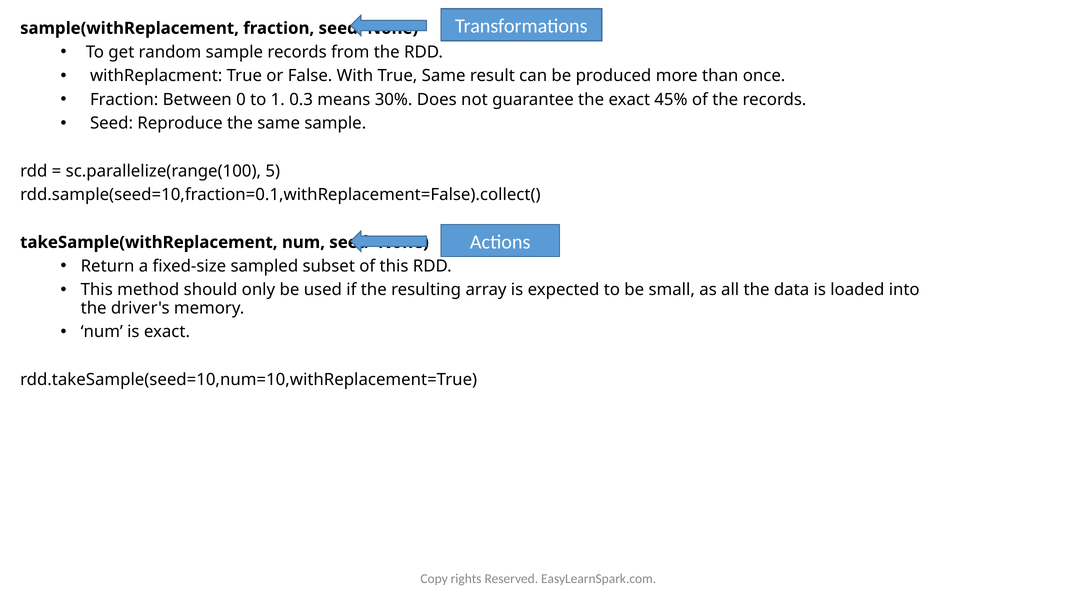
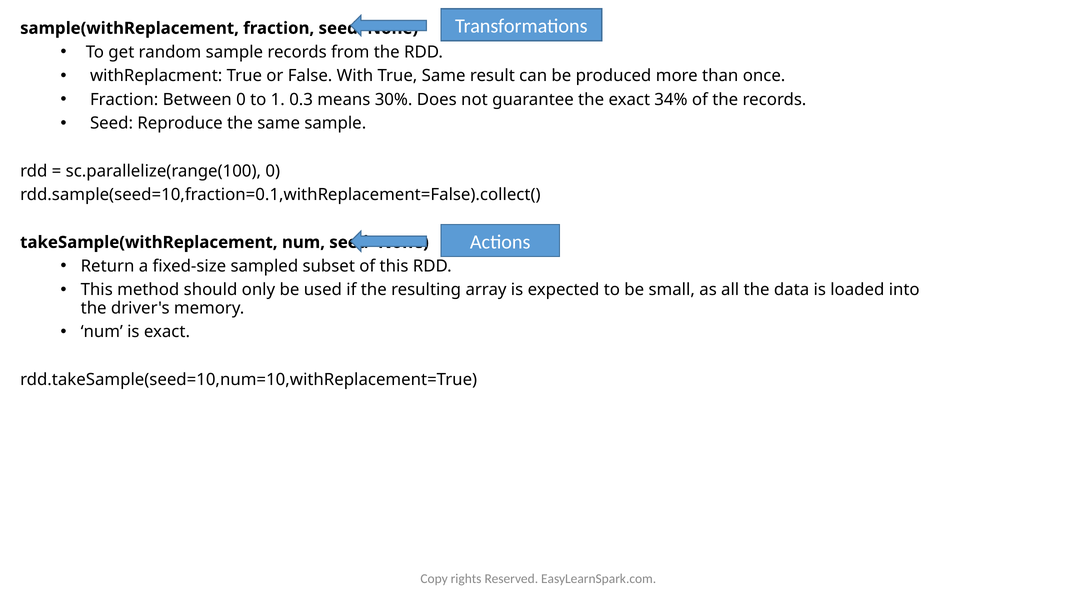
45%: 45% -> 34% (671, 100)
sc.parallelize(range(100 5: 5 -> 0 (273, 171)
